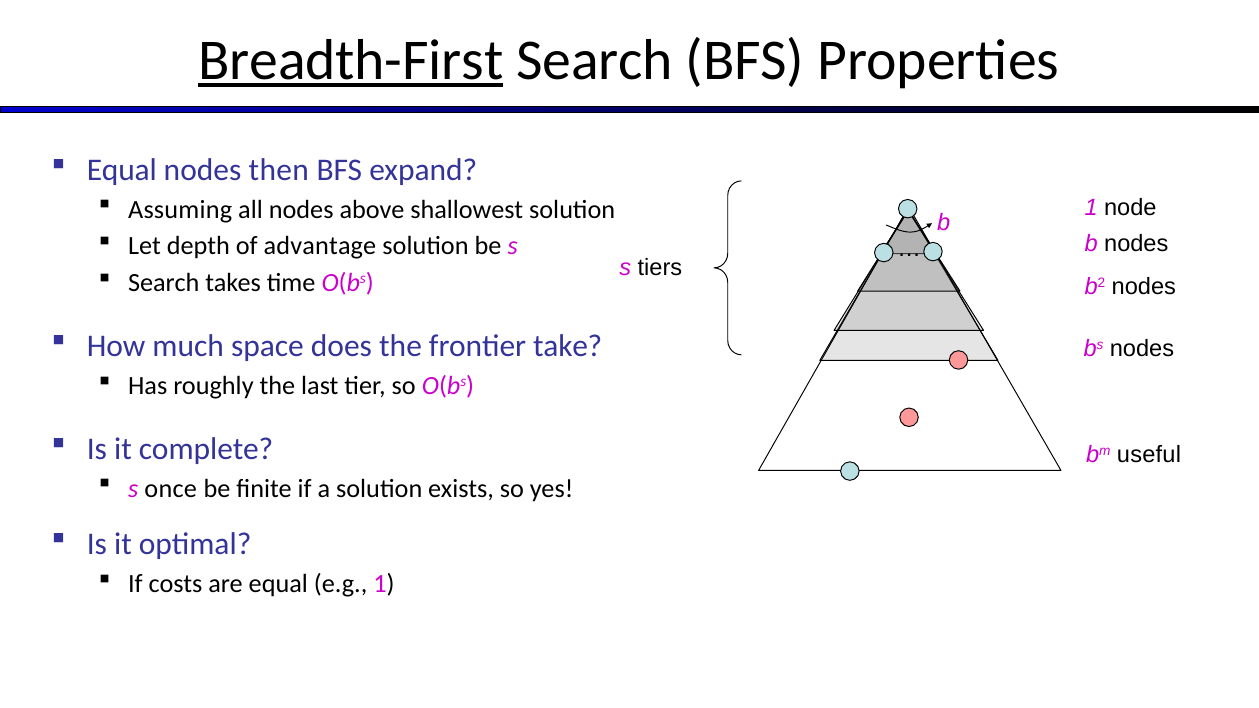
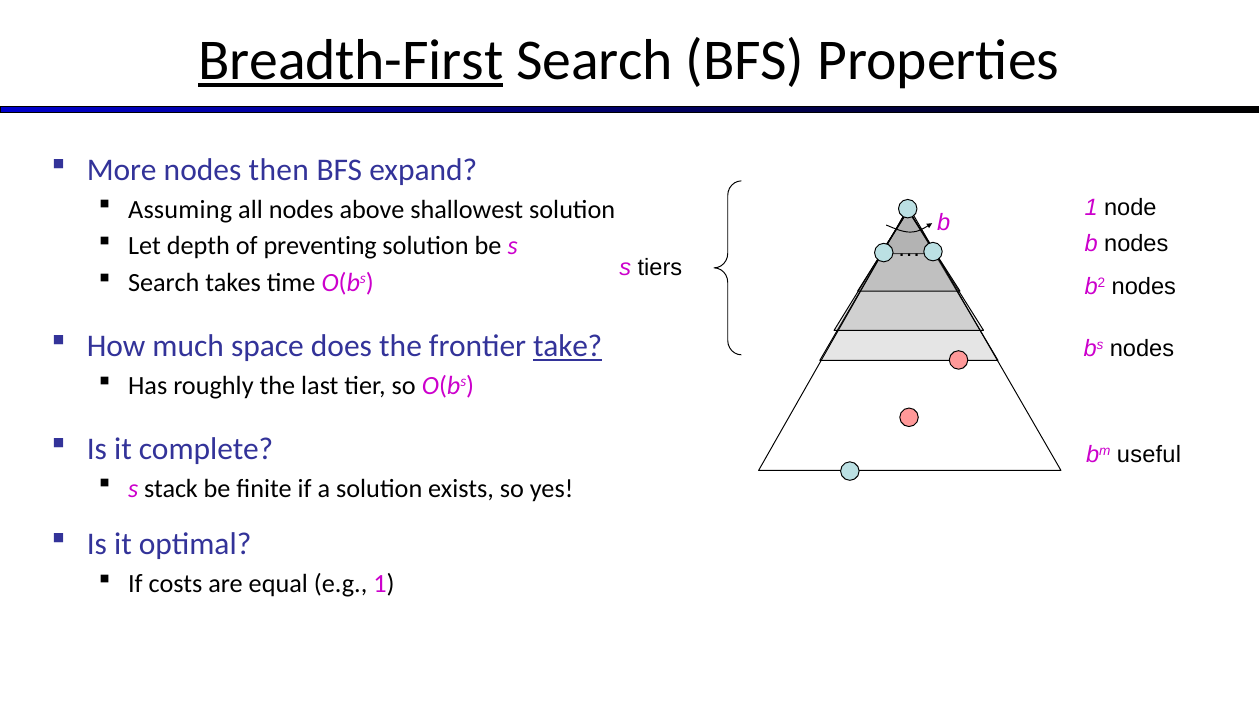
Equal: Equal -> More (122, 170)
advantage: advantage -> preventing (320, 246)
take underline: none -> present (568, 346)
once: once -> stack (171, 489)
